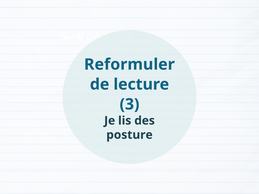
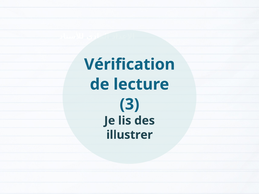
Reformuler: Reformuler -> Vérification (130, 65)
posture: posture -> illustrer (130, 135)
